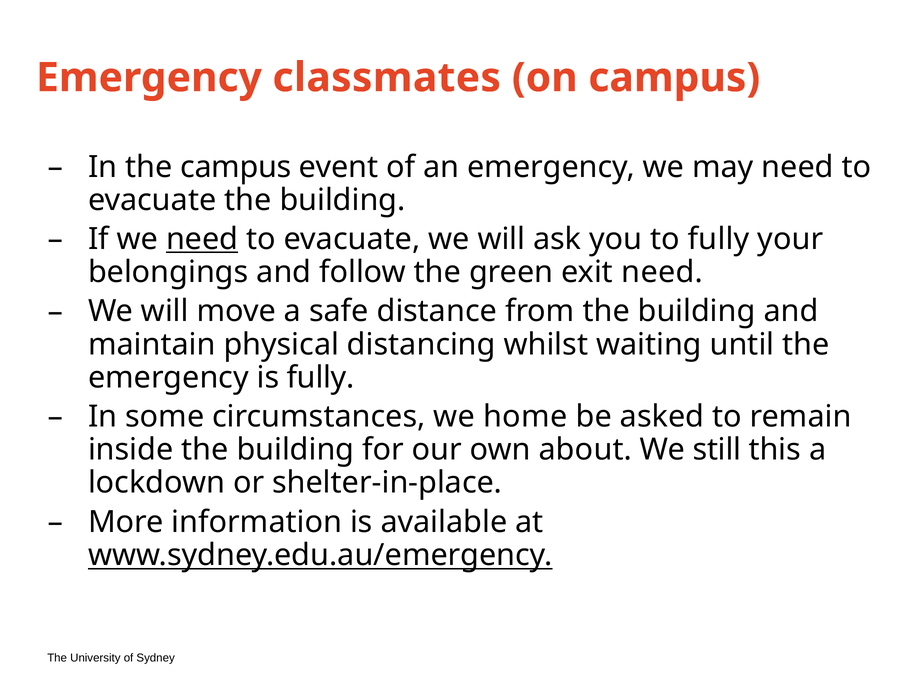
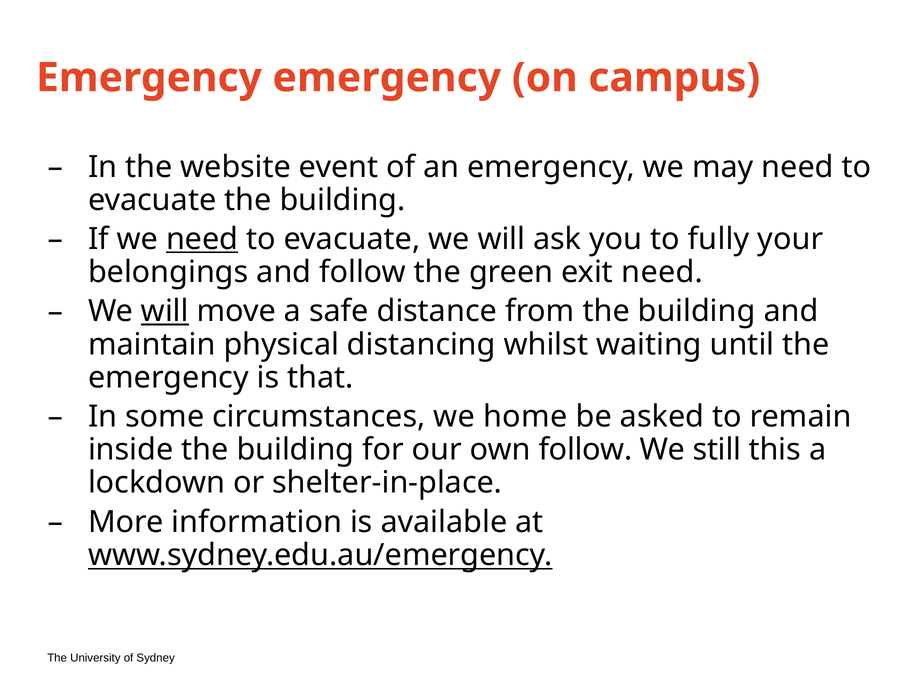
Emergency classmates: classmates -> emergency (387, 78)
the campus: campus -> website (236, 167)
will underline: none -> present (165, 311)
is fully: fully -> that (320, 377)
own about: about -> follow (585, 449)
